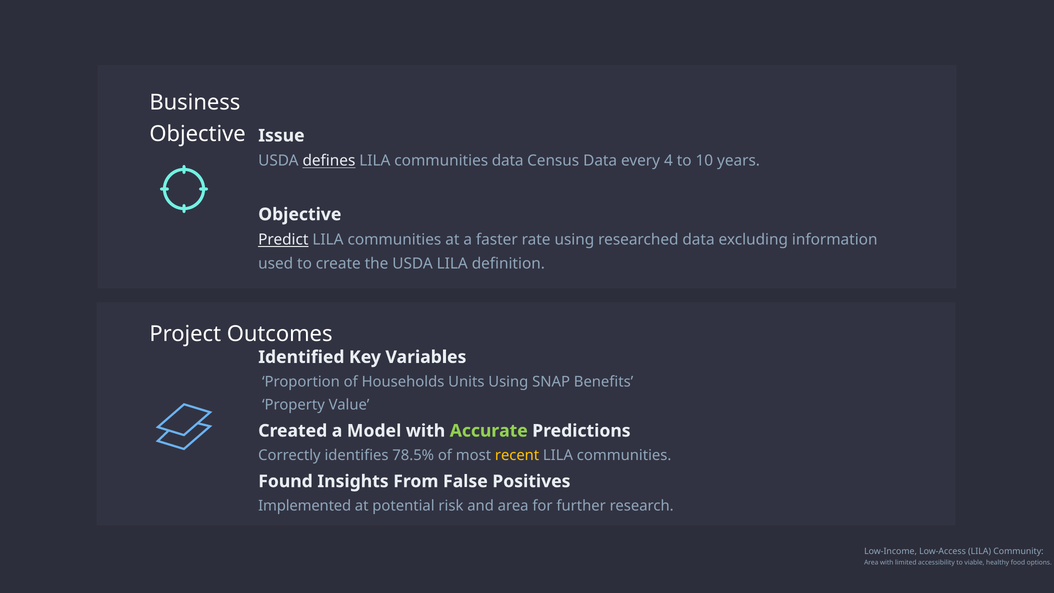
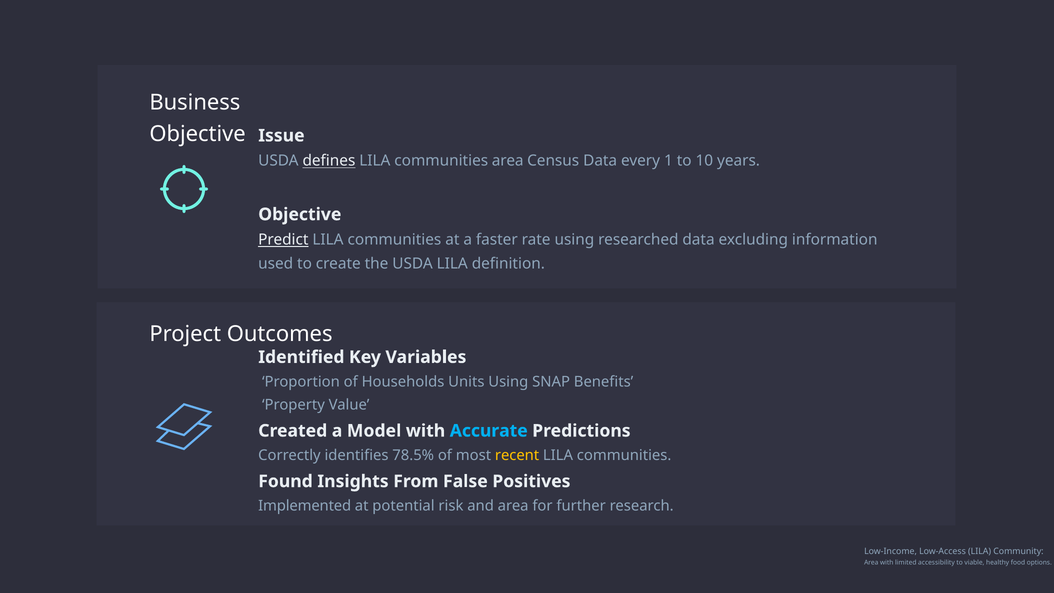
communities data: data -> area (508, 161)
4: 4 -> 1 (668, 161)
Accurate colour: light green -> light blue (489, 431)
